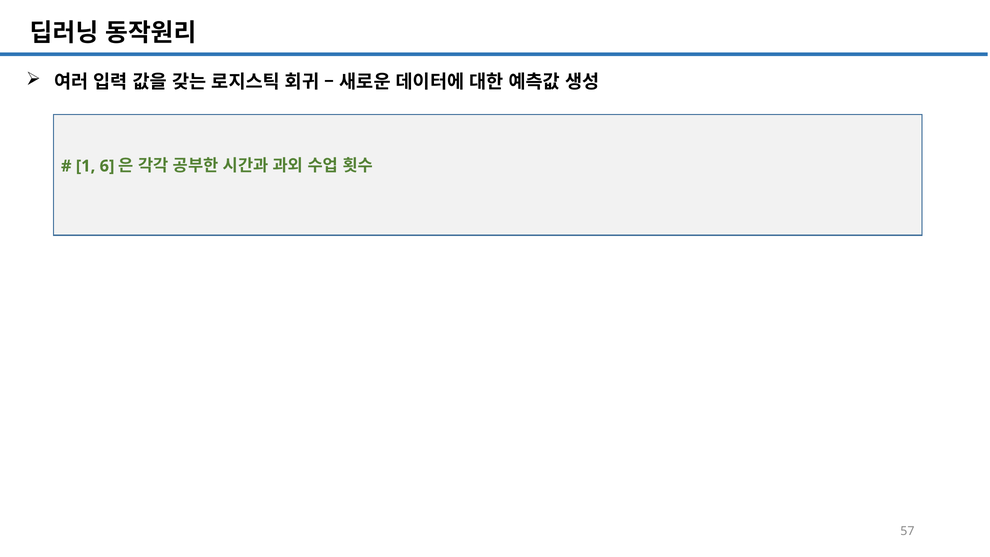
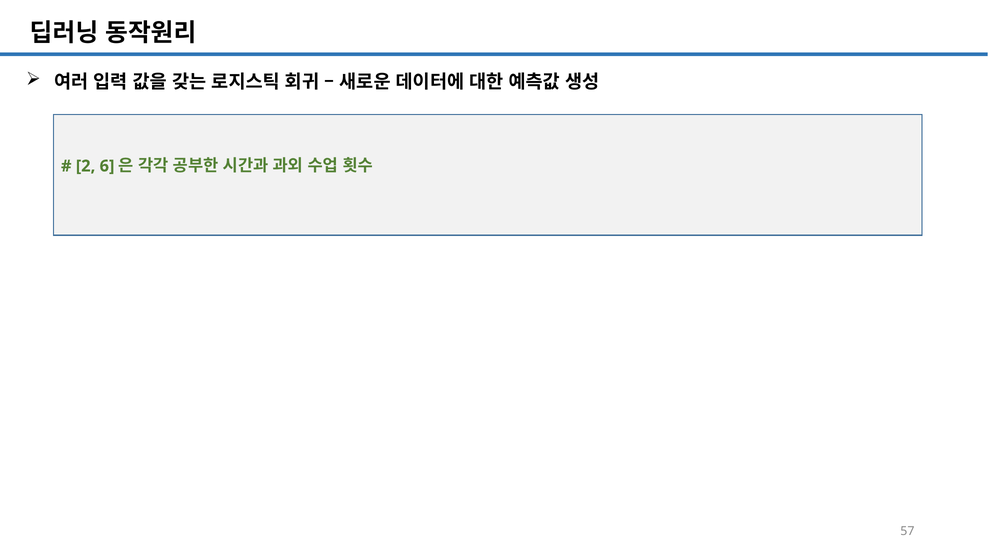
1: 1 -> 2 (86, 166)
